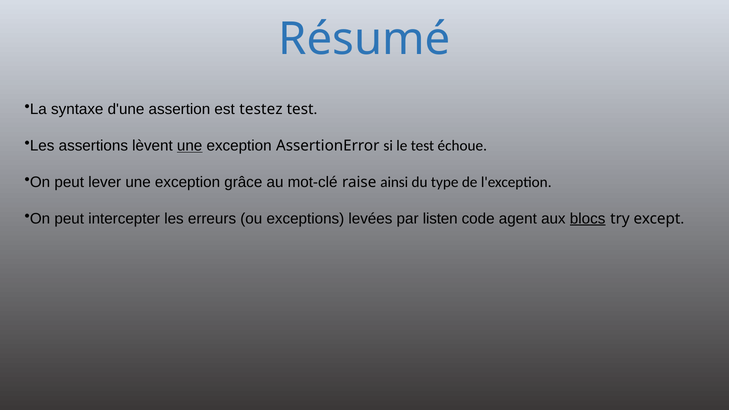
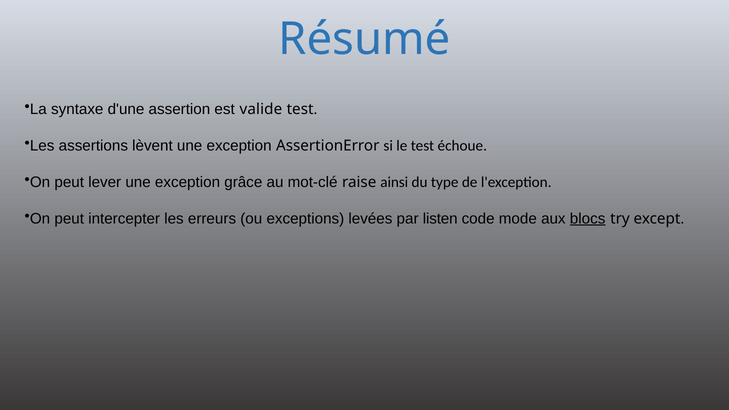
testez: testez -> valide (261, 109)
une underline: present -> none (190, 146)
agent: agent -> mode (518, 219)
